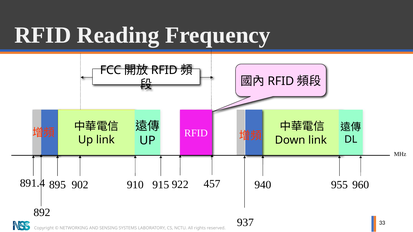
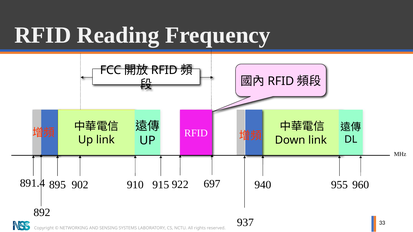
457: 457 -> 697 (212, 184)
